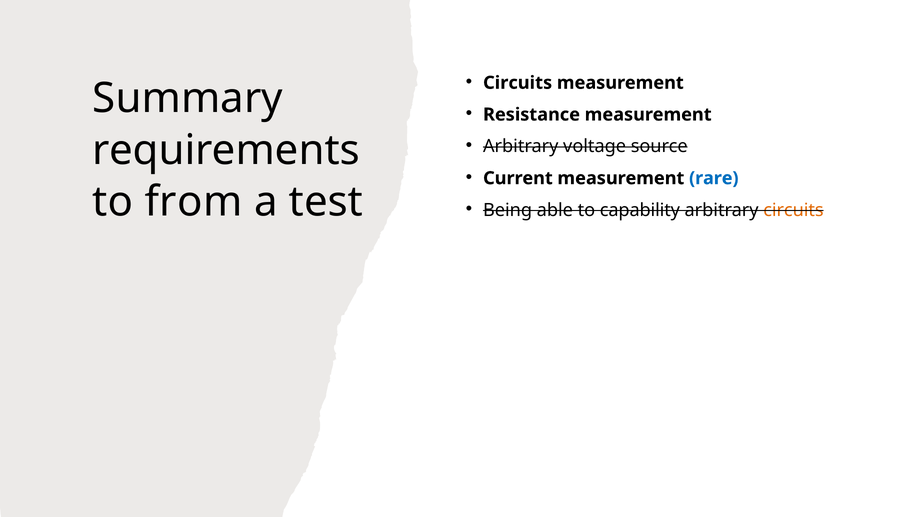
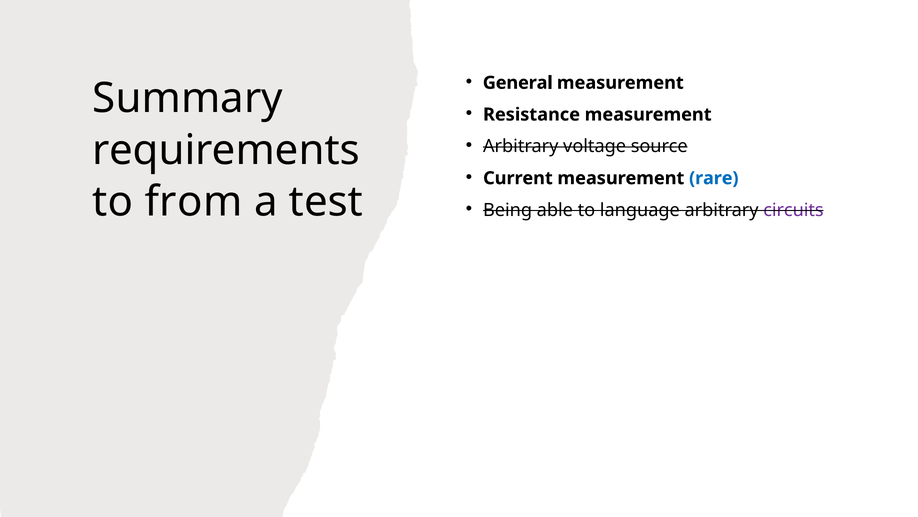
Circuits: Circuits -> General (518, 83)
capability: capability -> language (640, 210)
circuits colour: orange -> purple (793, 210)
